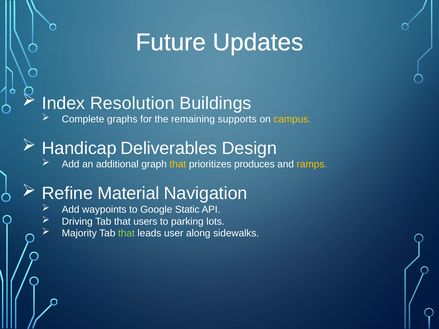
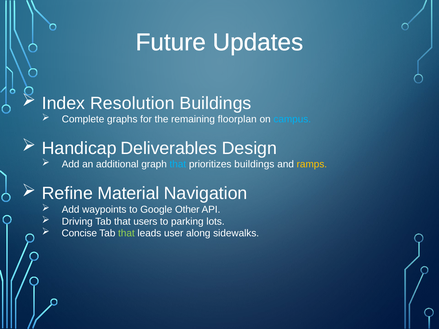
supports: supports -> floorplan (237, 119)
campus colour: yellow -> light blue (292, 119)
that colour: yellow -> light blue (178, 164)
prioritizes produces: produces -> buildings (254, 164)
Static: Static -> Other (187, 210)
Majority: Majority -> Concise (79, 233)
